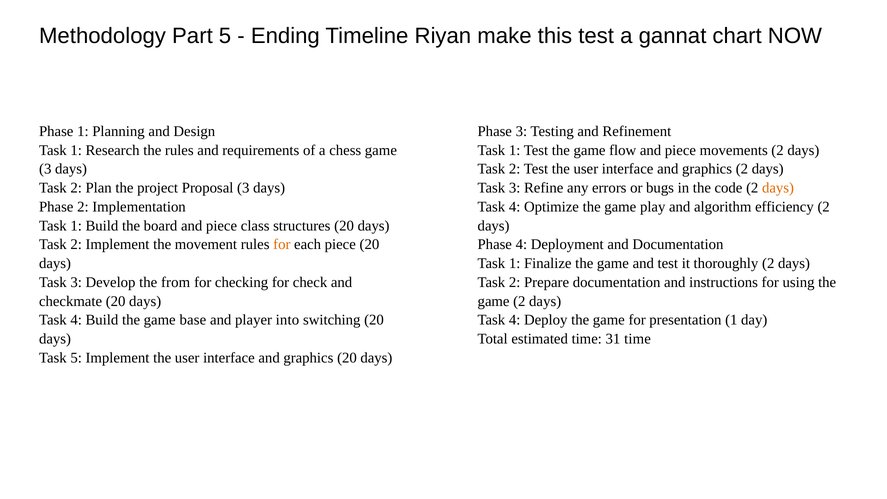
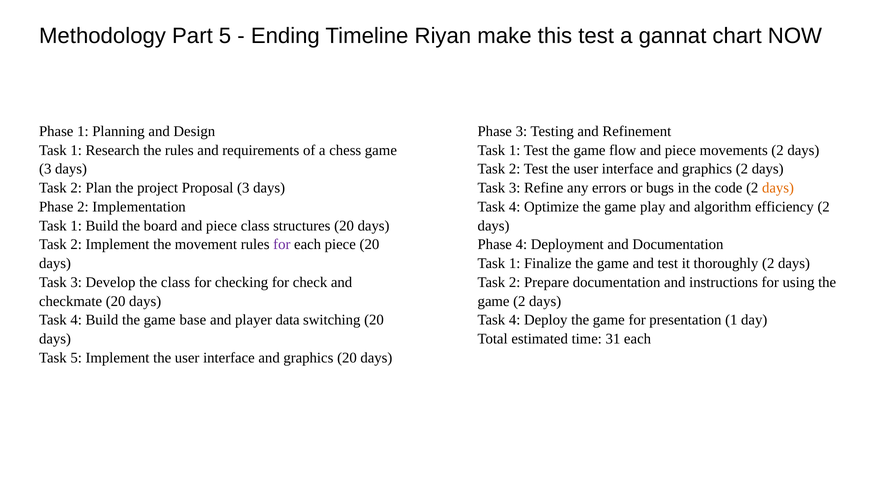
for colour: orange -> purple (282, 245)
the from: from -> class (176, 282)
into: into -> data (288, 320)
31 time: time -> each (638, 339)
